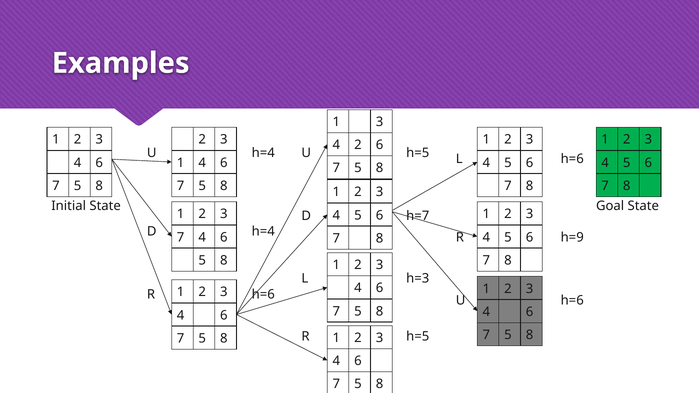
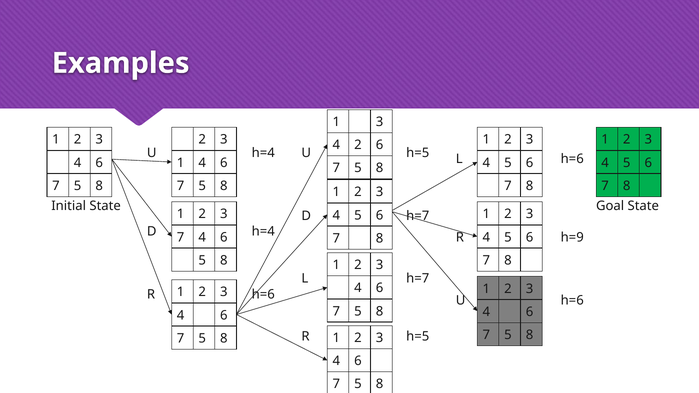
L h=3: h=3 -> h=7 (418, 279)
